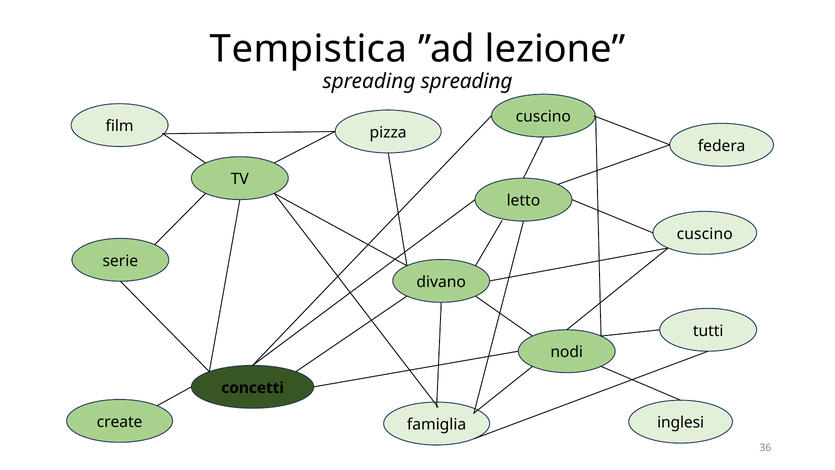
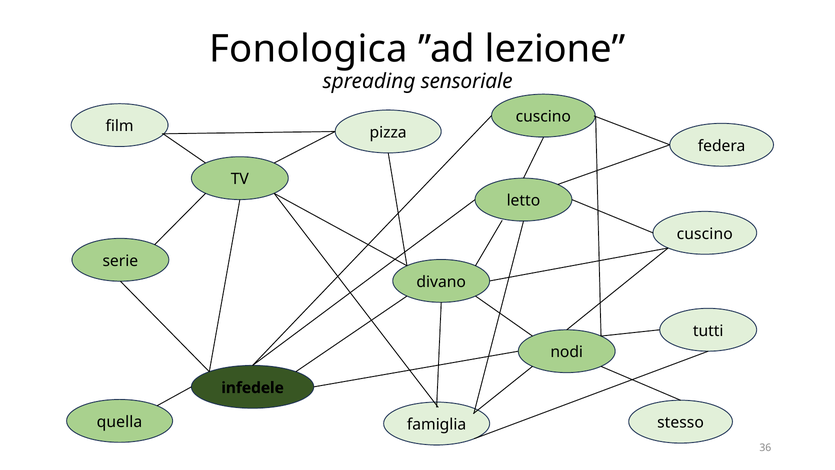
Tempistica: Tempistica -> Fonologica (309, 49)
spreading spreading: spreading -> sensoriale (467, 81)
concetti: concetti -> infedele (253, 388)
create: create -> quella (119, 422)
inglesi: inglesi -> stesso (681, 422)
